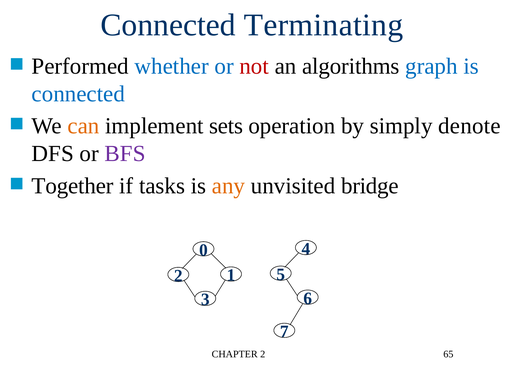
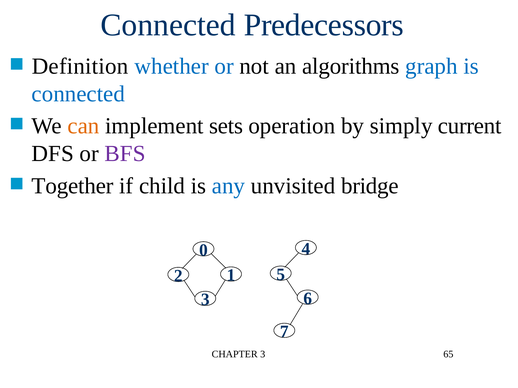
Terminating: Terminating -> Predecessors (324, 25)
Performed: Performed -> Definition (80, 66)
not colour: red -> black (254, 66)
denote: denote -> current (470, 126)
tasks: tasks -> child (162, 186)
any colour: orange -> blue (228, 186)
CHAPTER 2: 2 -> 3 (263, 355)
